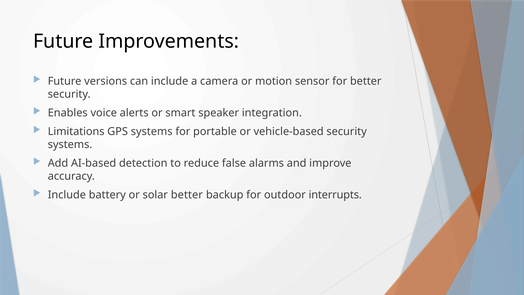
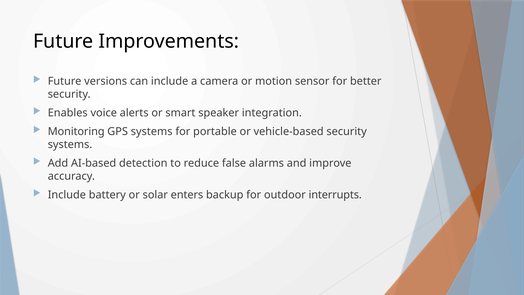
Limitations: Limitations -> Monitoring (76, 131)
solar better: better -> enters (187, 195)
